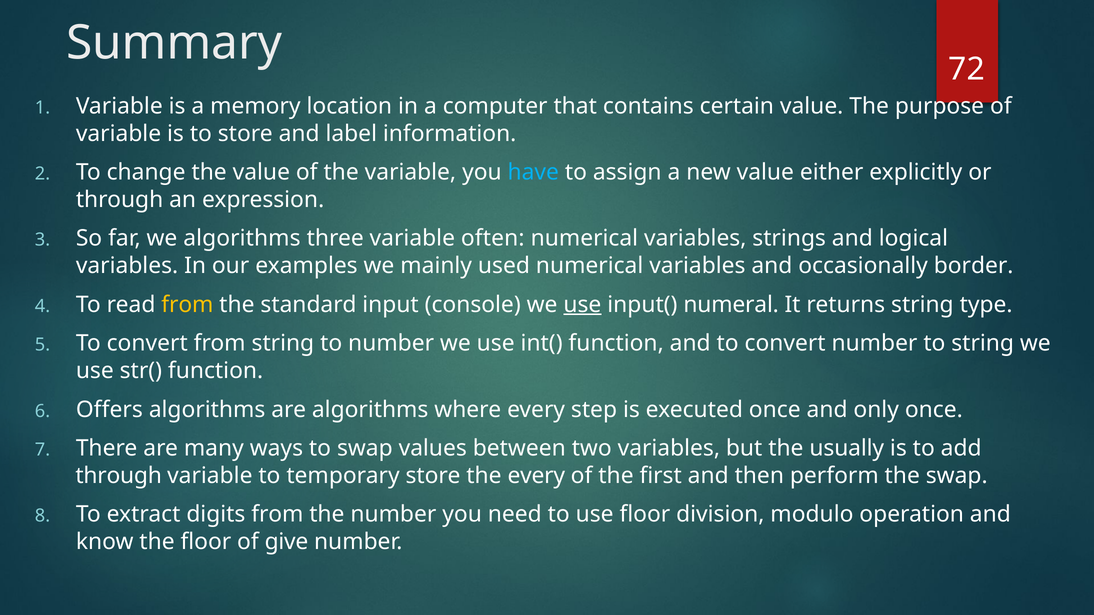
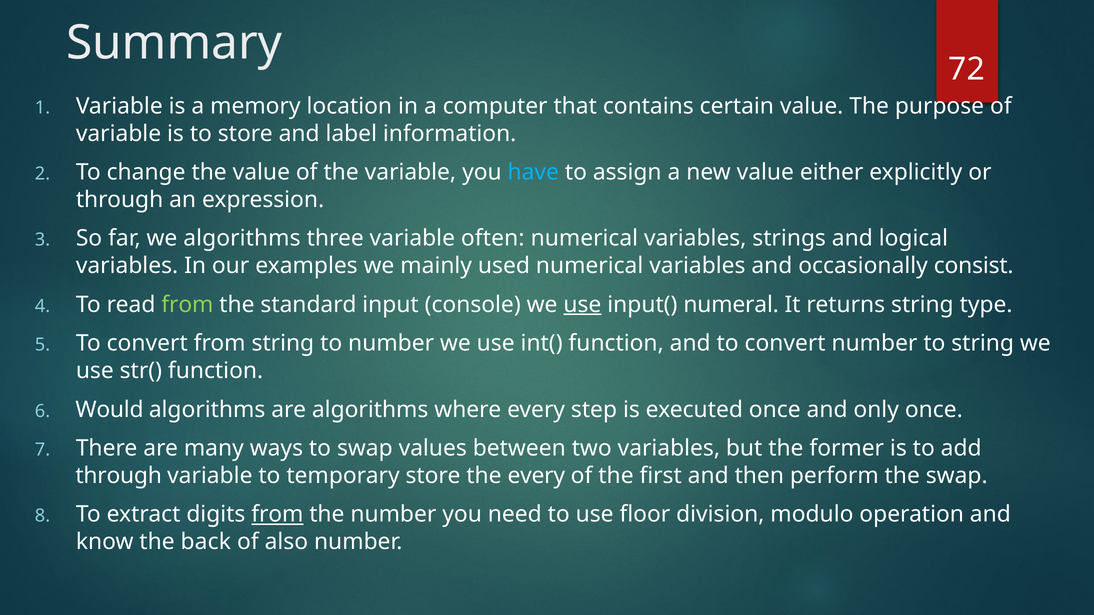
border: border -> consist (974, 266)
from colour: yellow -> light green (187, 305)
Offers: Offers -> Would (109, 410)
usually: usually -> former (847, 449)
from underline: none -> present (277, 515)
the floor: floor -> back (206, 542)
give: give -> also (286, 542)
